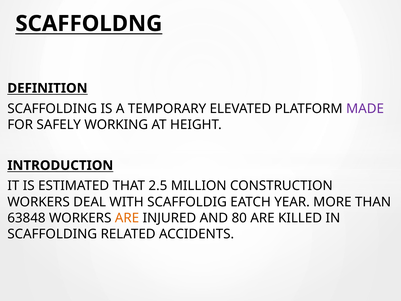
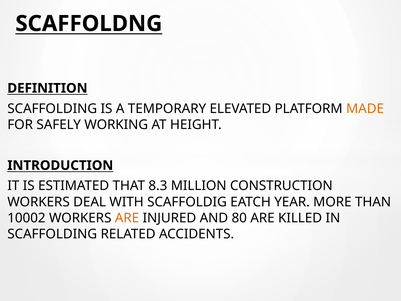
MADE colour: purple -> orange (365, 109)
2.5: 2.5 -> 8.3 (158, 186)
63848: 63848 -> 10002 (26, 218)
